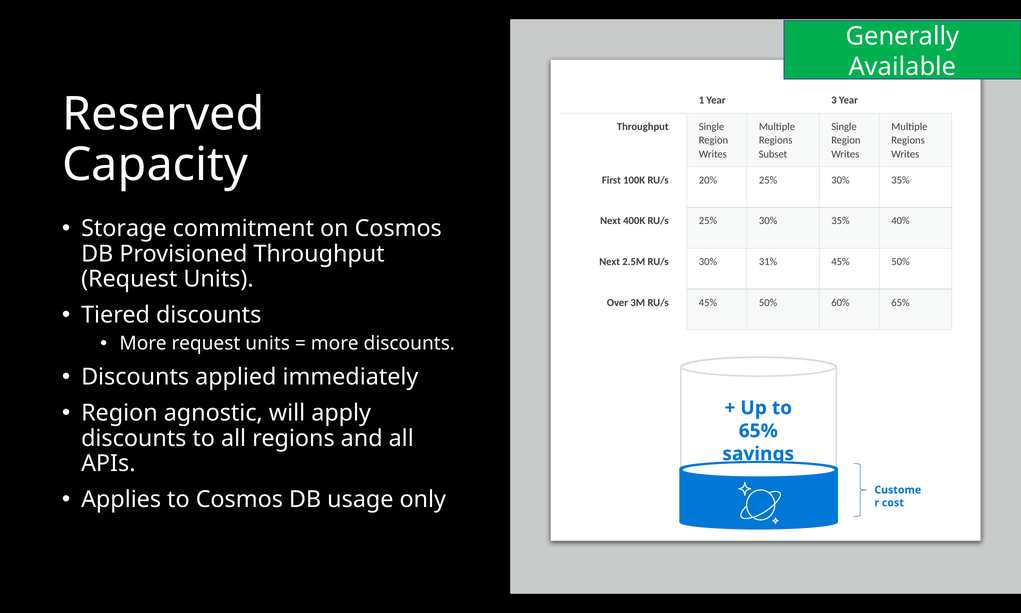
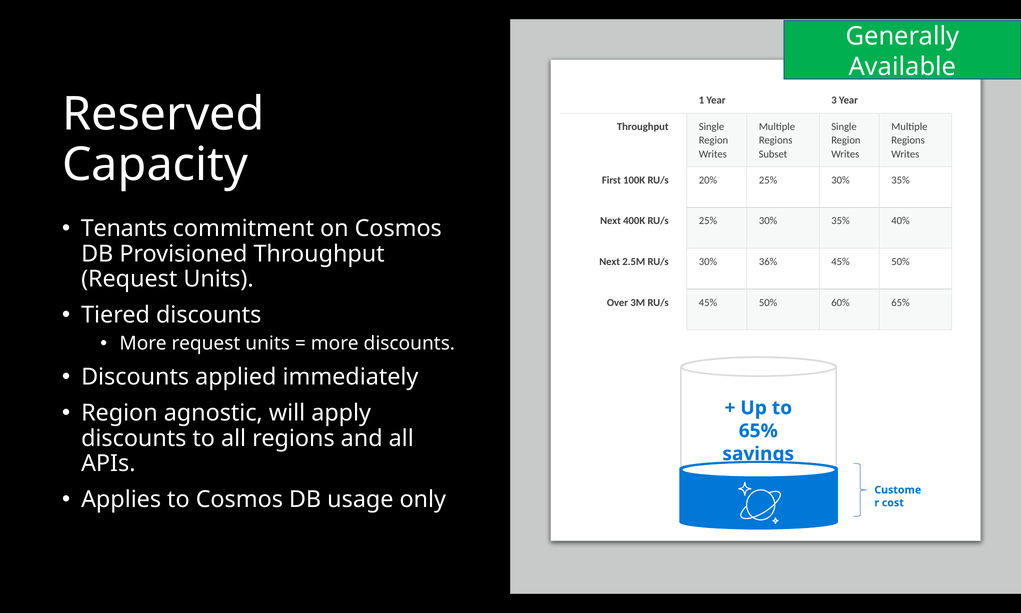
Storage: Storage -> Tenants (124, 229)
31%: 31% -> 36% (768, 262)
